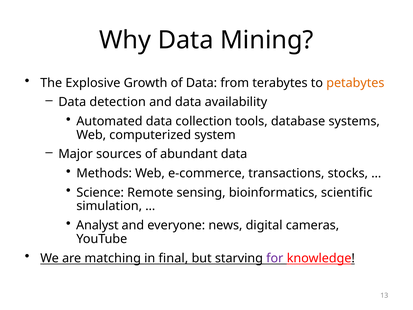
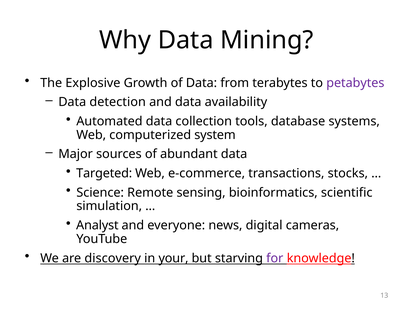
petabytes colour: orange -> purple (355, 83)
Methods: Methods -> Targeted (104, 173)
matching: matching -> discovery (113, 258)
final: final -> your (173, 258)
